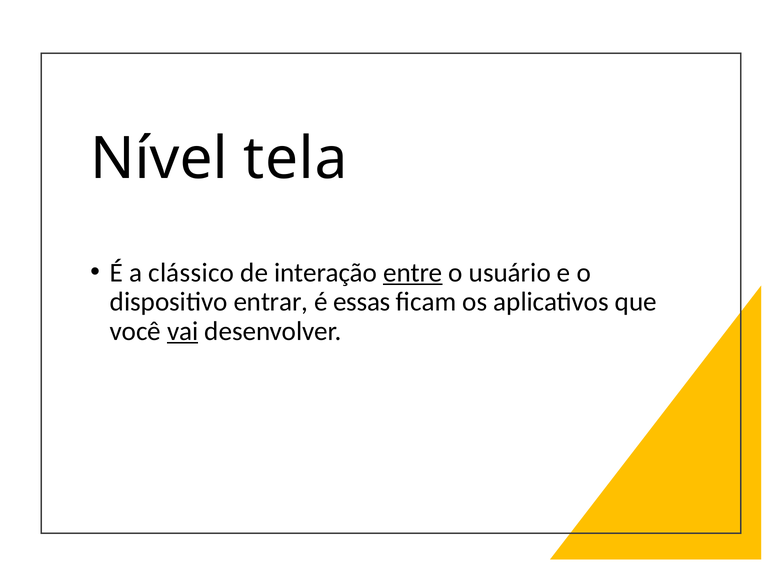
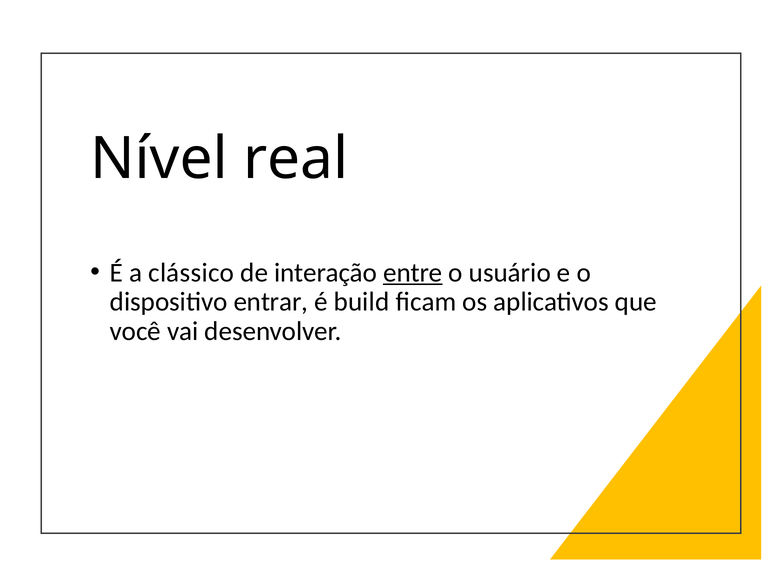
tela: tela -> real (296, 159)
essas: essas -> build (362, 302)
vai underline: present -> none (183, 331)
